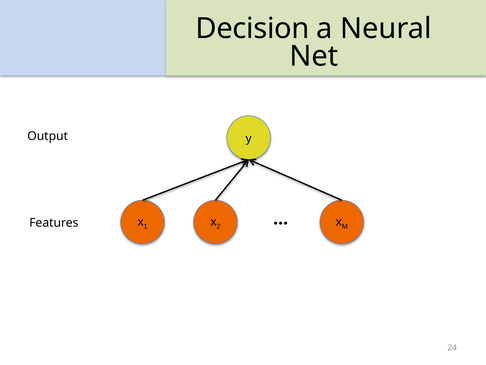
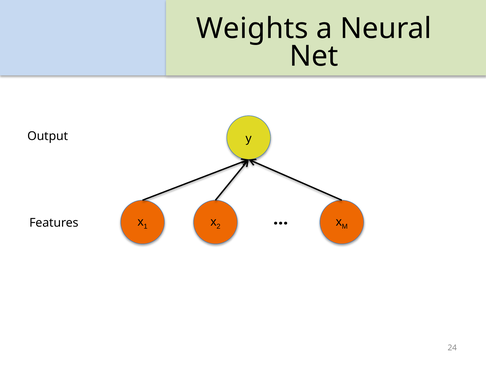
Decision: Decision -> Weights (252, 28)
